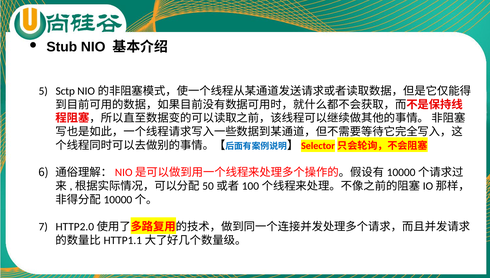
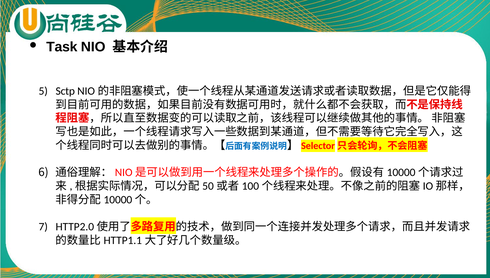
Stub: Stub -> Task (62, 47)
